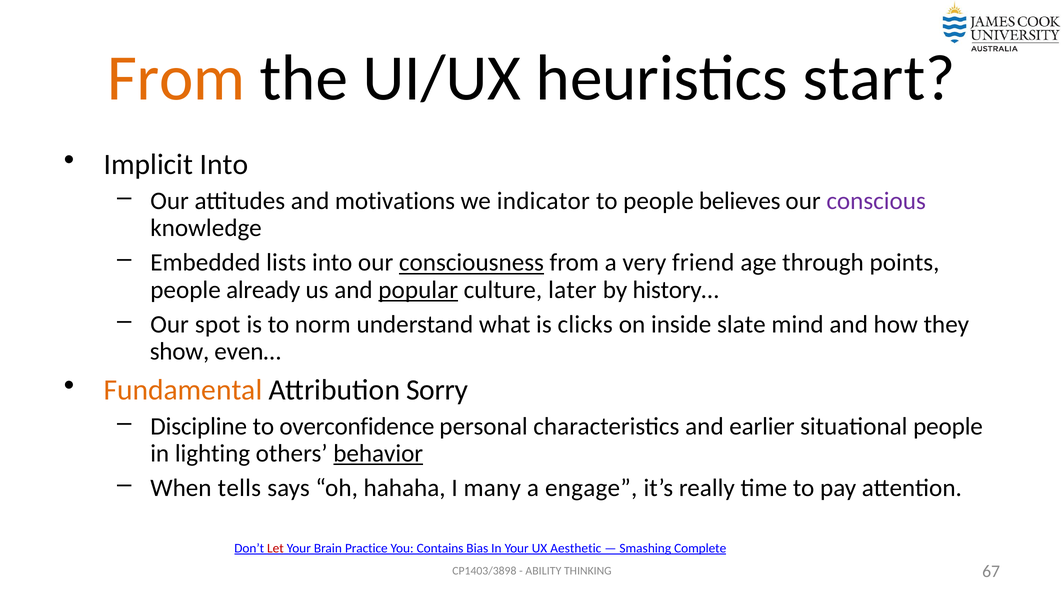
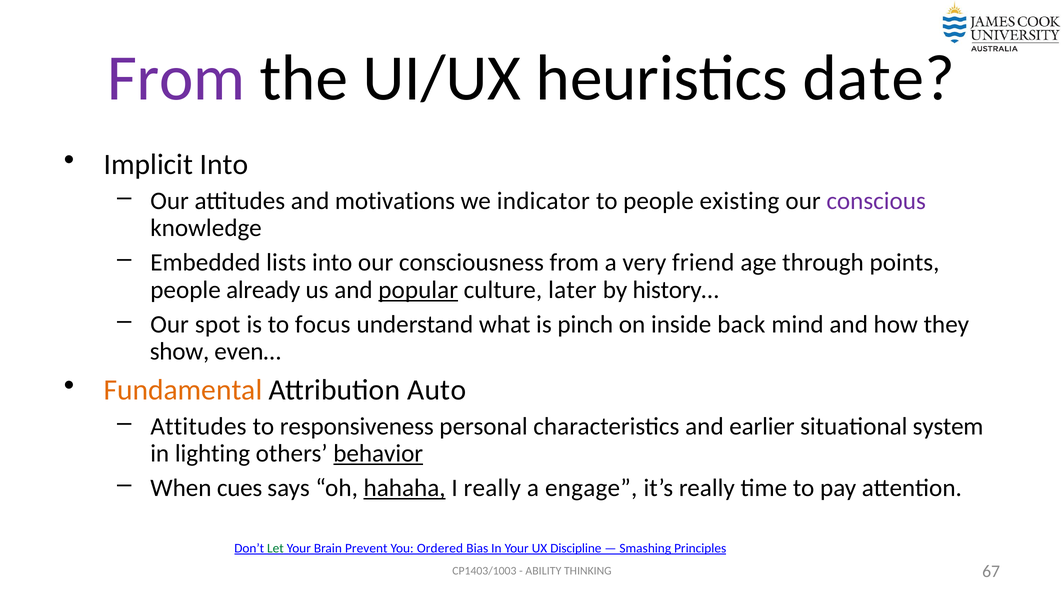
From colour: orange -> purple (176, 78)
start: start -> date (879, 78)
believes: believes -> existing (739, 201)
consciousness underline: present -> none (471, 263)
norm: norm -> focus (323, 325)
clicks: clicks -> pinch (585, 325)
slate: slate -> back (741, 325)
Sorry: Sorry -> Auto (437, 390)
Discipline: Discipline -> Attitudes (198, 427)
overconfidence: overconfidence -> responsiveness (357, 427)
situational people: people -> system (948, 427)
tells: tells -> cues (240, 489)
hahaha underline: none -> present (405, 489)
I many: many -> really (492, 489)
Let colour: red -> green (275, 549)
Practice: Practice -> Prevent (366, 549)
Contains: Contains -> Ordered (440, 549)
Aesthetic: Aesthetic -> Discipline (576, 549)
Complete: Complete -> Principles (700, 549)
CP1403/3898: CP1403/3898 -> CP1403/1003 (484, 571)
